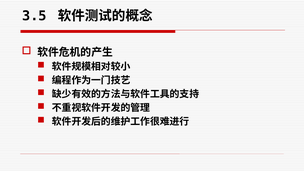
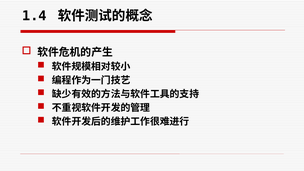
3.5: 3.5 -> 1.4 (34, 16)
